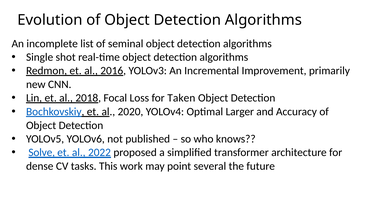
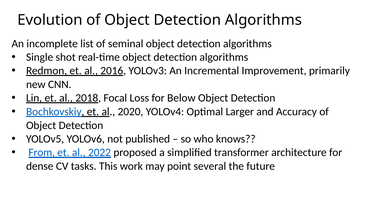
Taken: Taken -> Below (181, 98)
Solve: Solve -> From (42, 153)
